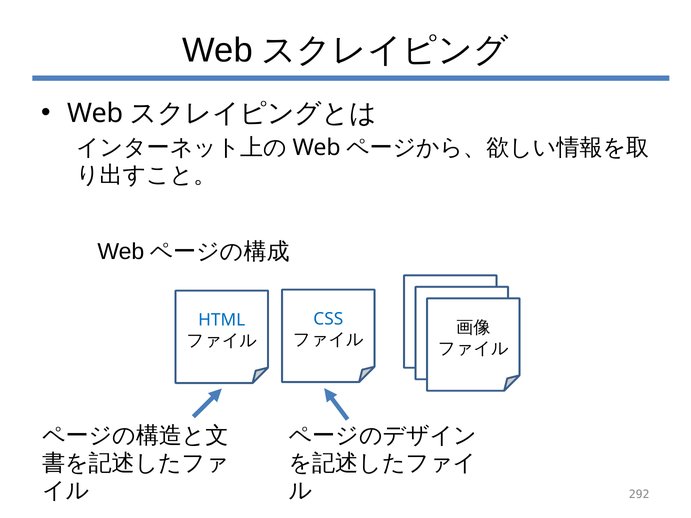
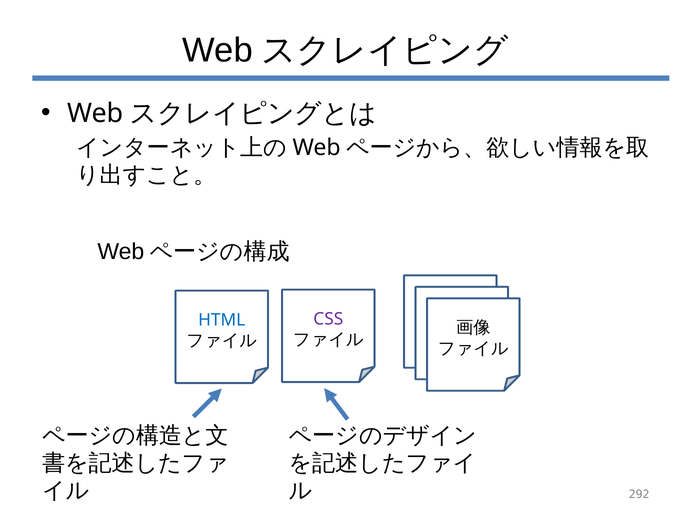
CSS colour: blue -> purple (328, 319)
